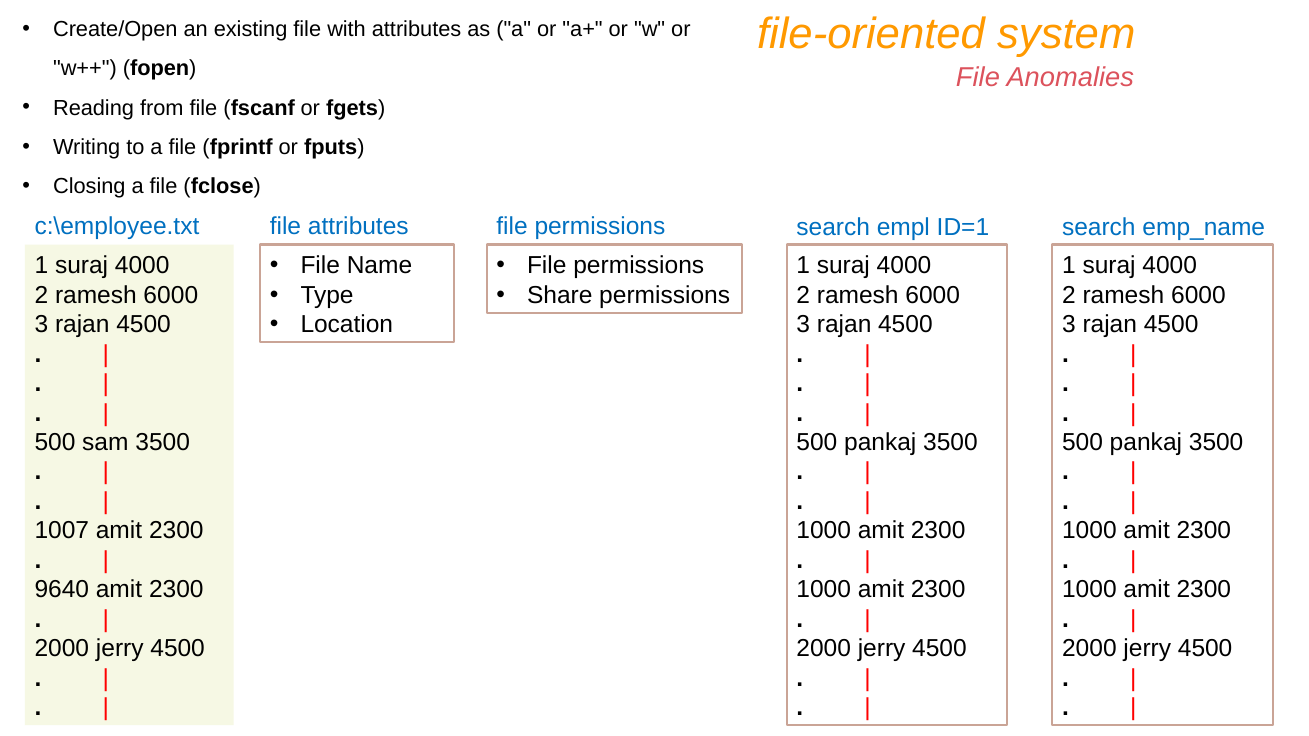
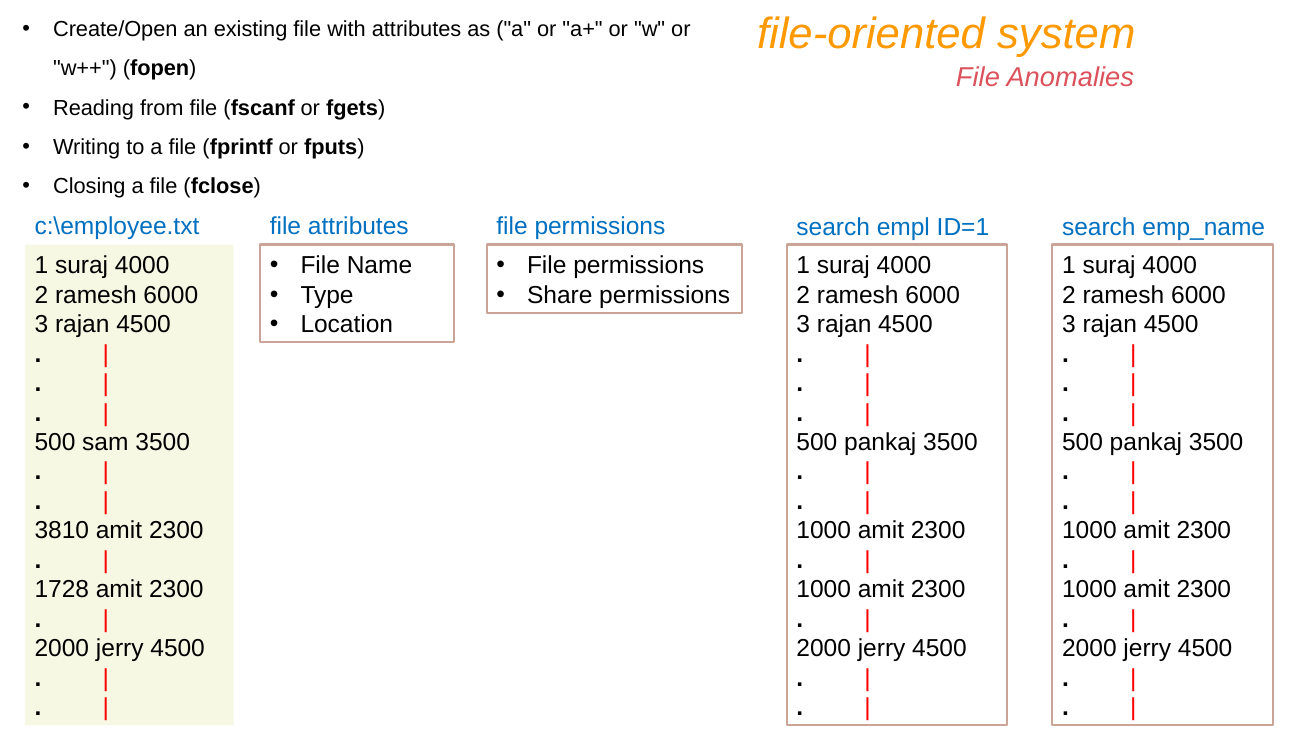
1007: 1007 -> 3810 (62, 531)
9640: 9640 -> 1728 (62, 590)
